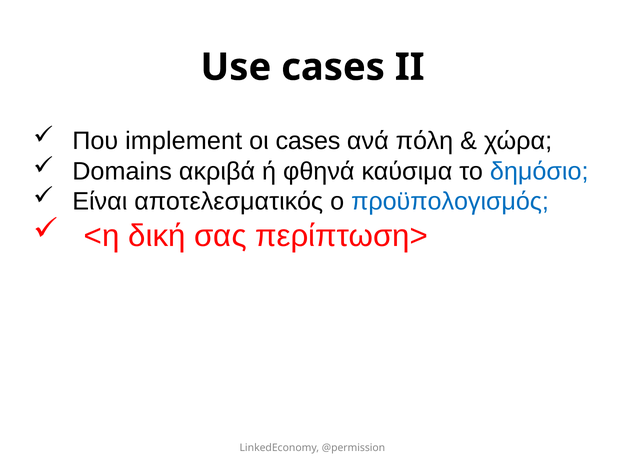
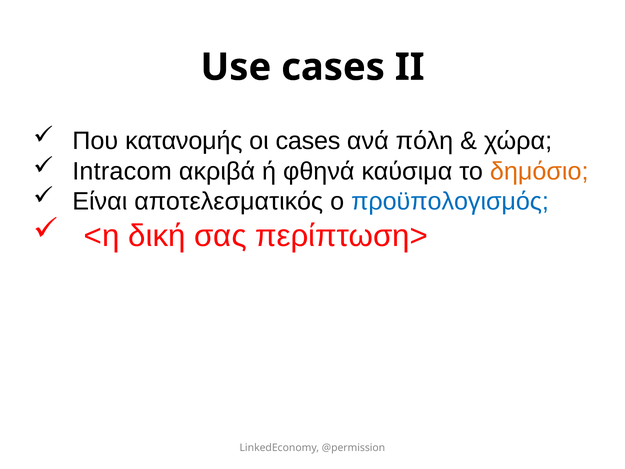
implement: implement -> κατανομής (184, 141)
Domains: Domains -> Intracom (122, 171)
δημόσιο colour: blue -> orange (539, 171)
